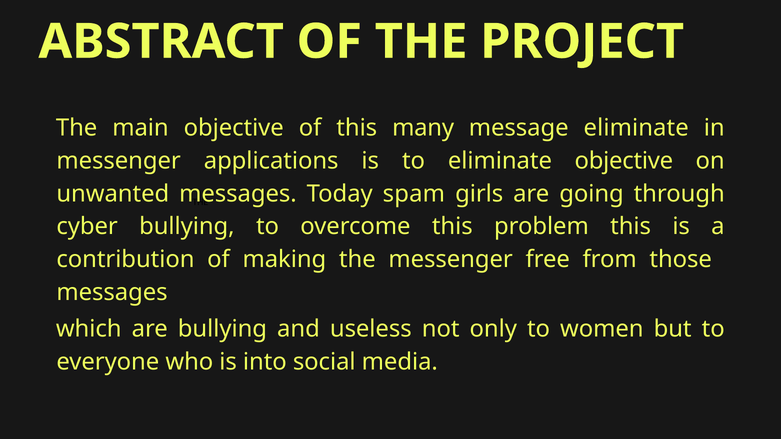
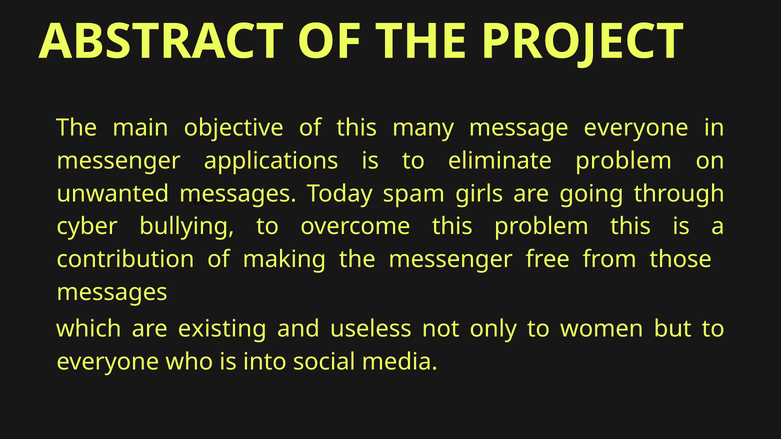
message eliminate: eliminate -> everyone (636, 128)
eliminate objective: objective -> problem (624, 161)
are bullying: bullying -> existing (222, 329)
